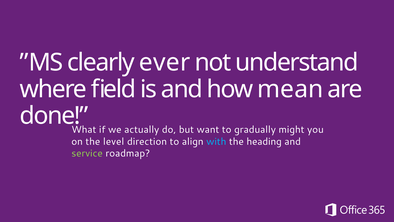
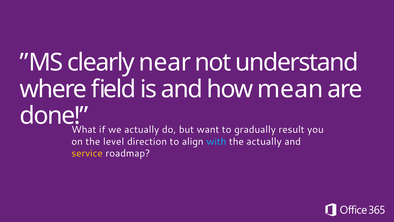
ever: ever -> near (165, 62)
might: might -> result (292, 130)
the heading: heading -> actually (264, 141)
service colour: light green -> yellow (87, 153)
